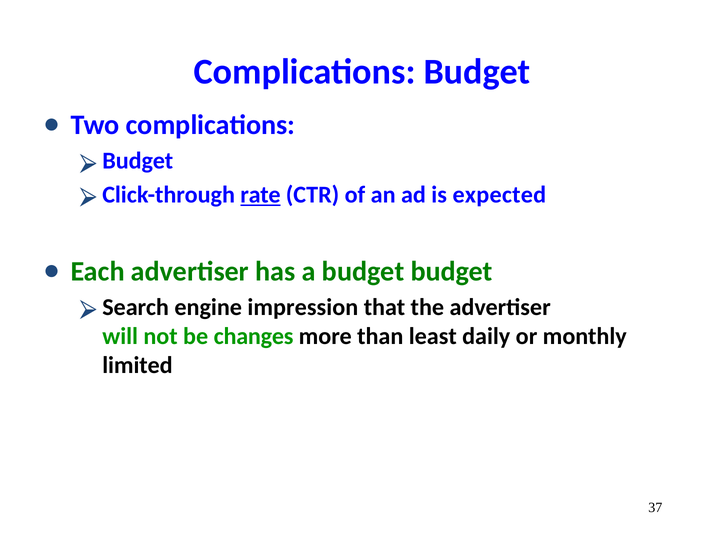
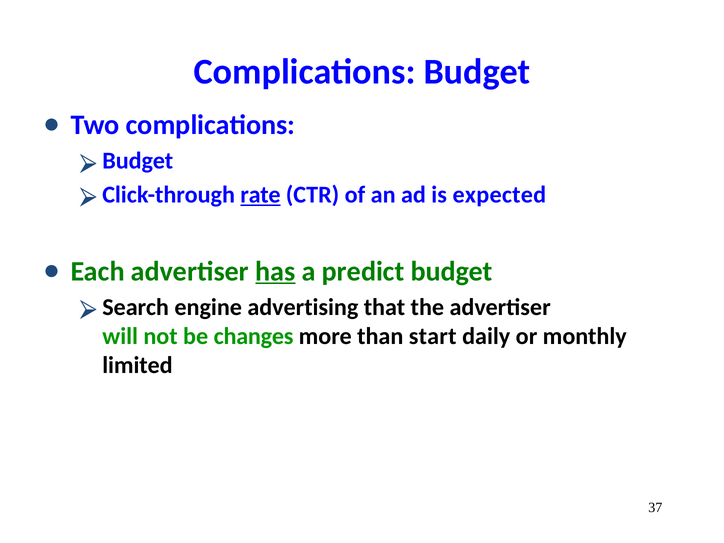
has underline: none -> present (275, 271)
a budget: budget -> predict (363, 271)
impression: impression -> advertising (303, 307)
least: least -> start (433, 336)
